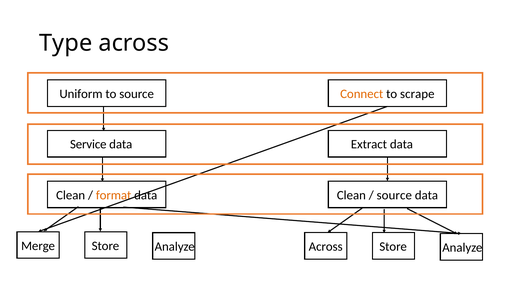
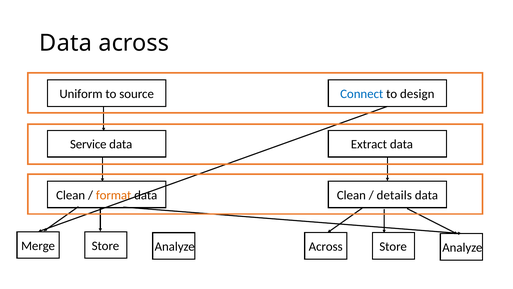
Type: Type -> Data (66, 43)
Connect colour: orange -> blue (362, 94)
scrape: scrape -> design (417, 94)
source: source -> details (394, 195)
